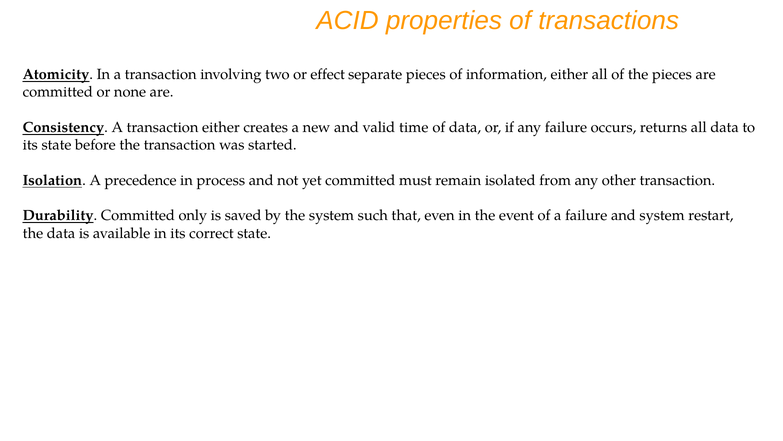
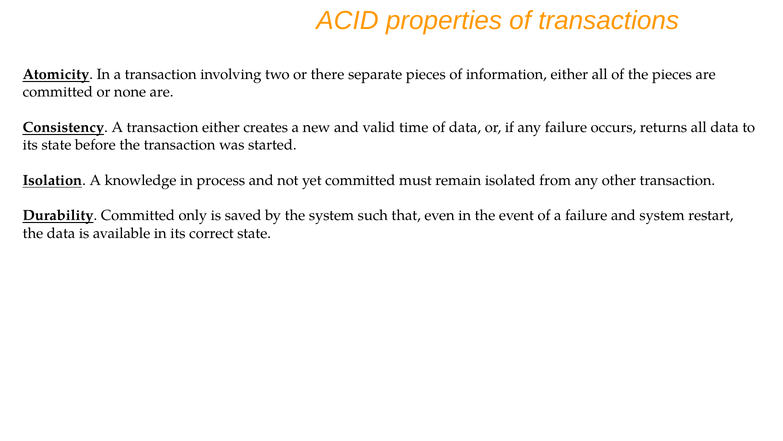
effect: effect -> there (328, 74)
precedence: precedence -> knowledge (141, 180)
